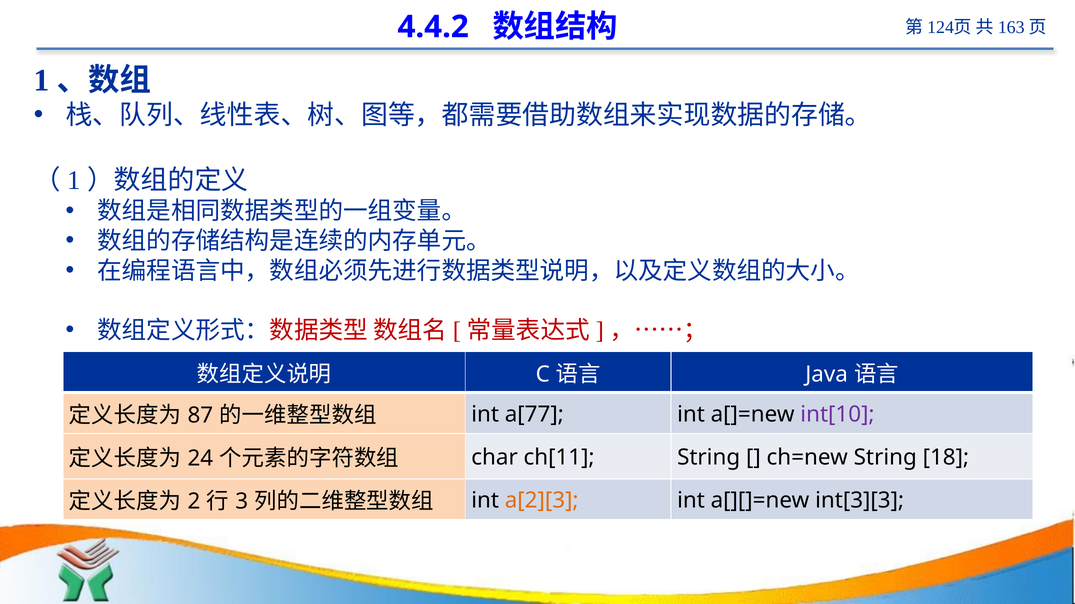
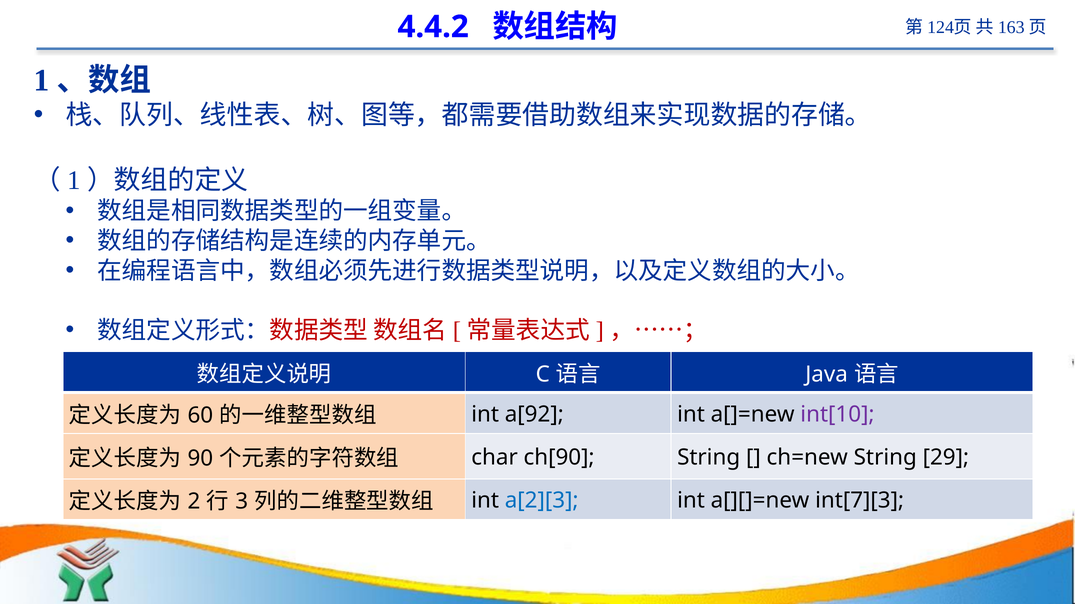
87: 87 -> 60 (200, 416)
a[77: a[77 -> a[92 (534, 415)
24: 24 -> 90 (200, 459)
ch[11: ch[11 -> ch[90 (559, 458)
18: 18 -> 29 (946, 458)
a[2][3 colour: orange -> blue (542, 501)
int[3][3: int[3][3 -> int[7][3 (860, 501)
